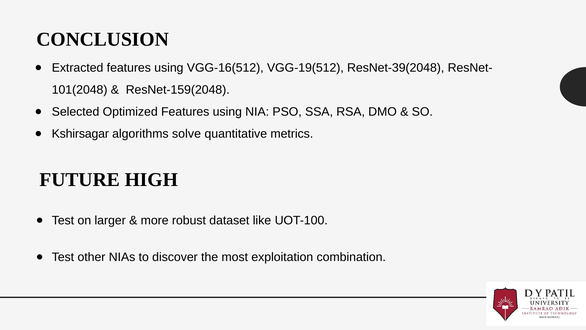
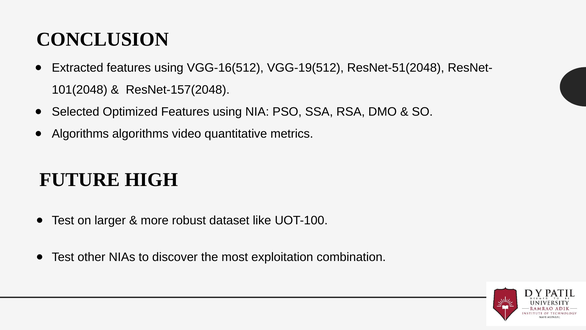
ResNet-39(2048: ResNet-39(2048 -> ResNet-51(2048 (396, 68)
ResNet-159(2048: ResNet-159(2048 -> ResNet-157(2048 (178, 90)
Kshirsagar: Kshirsagar -> Algorithms (80, 134)
solve: solve -> video (187, 134)
